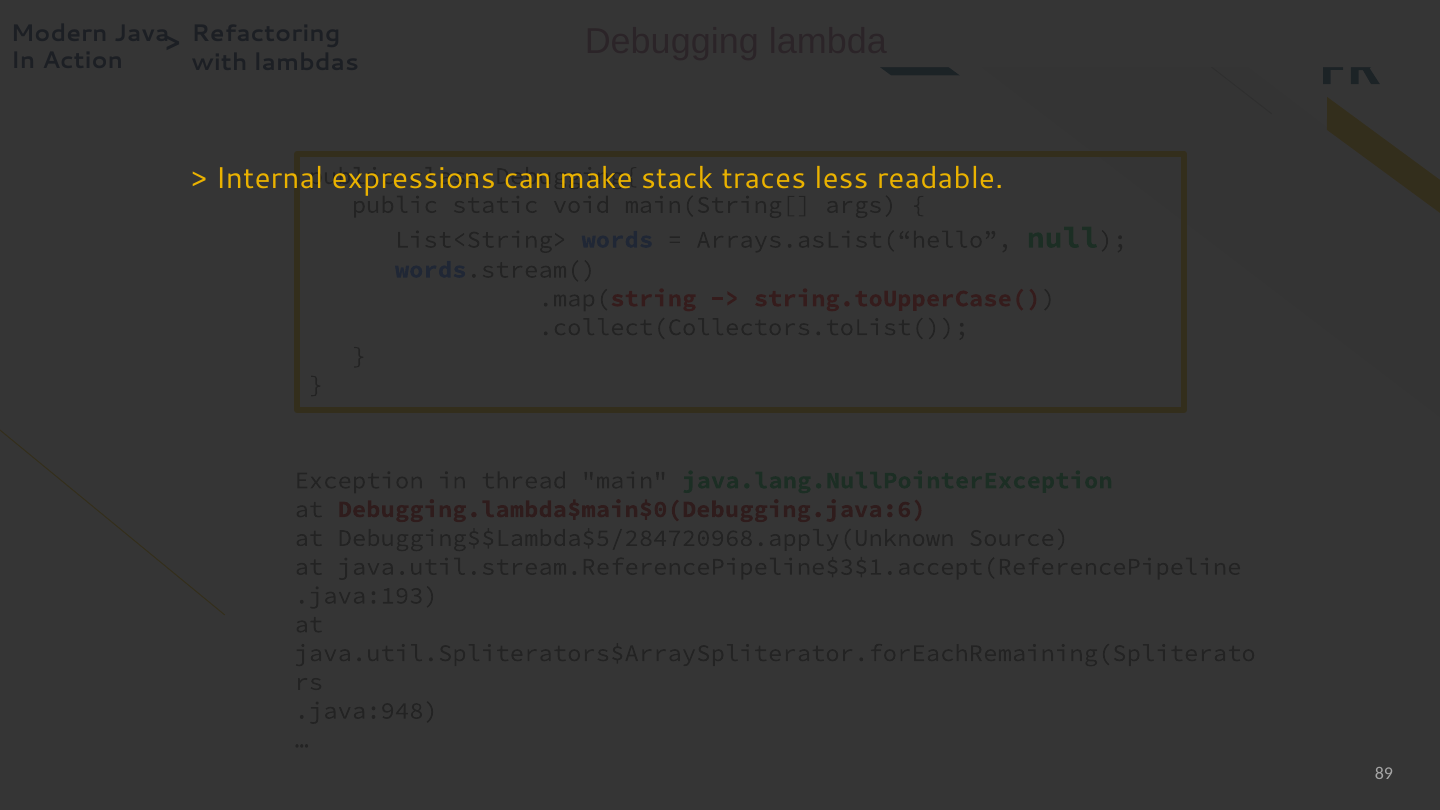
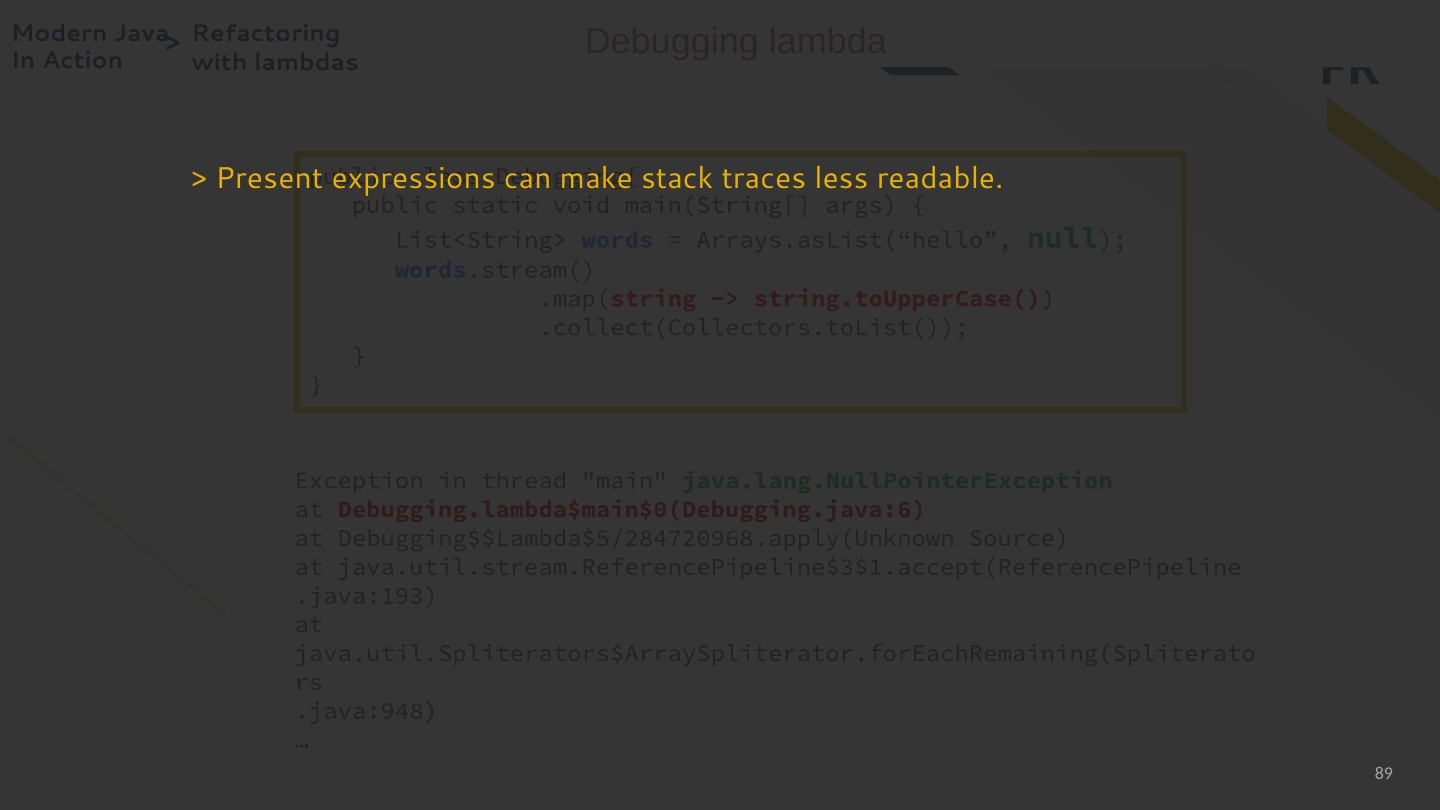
Internal: Internal -> Present (269, 179)
